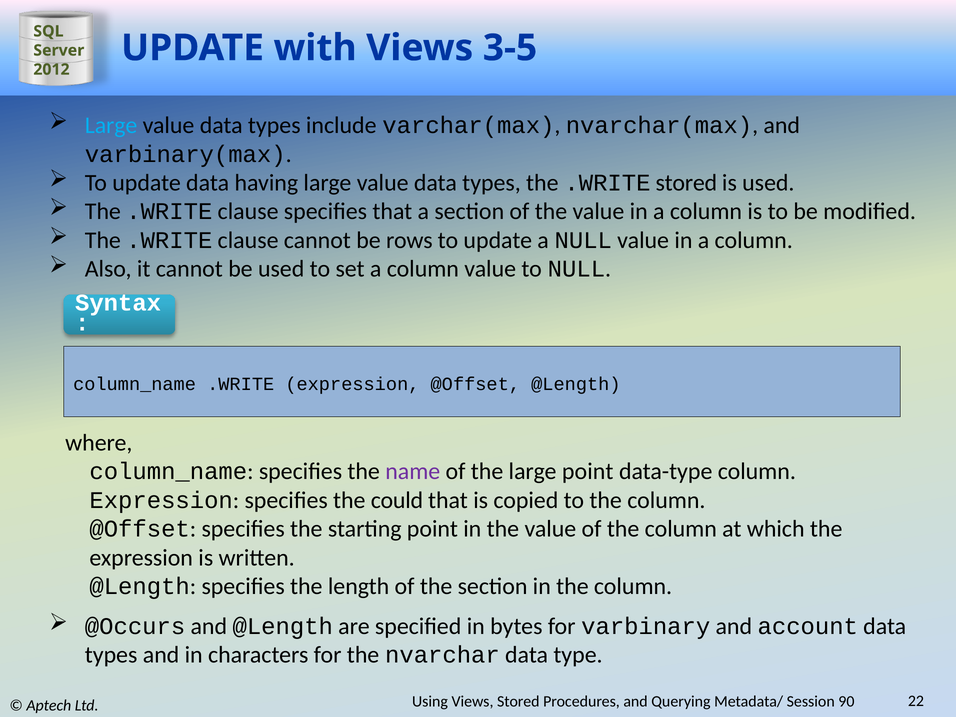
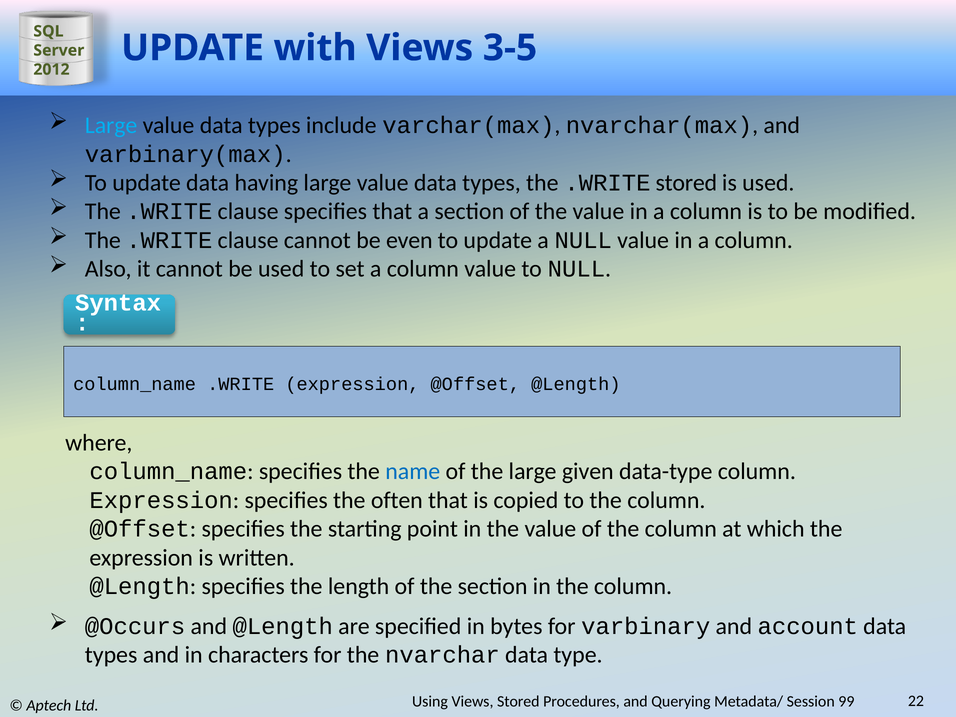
rows: rows -> even (409, 240)
name colour: purple -> blue (413, 472)
large point: point -> given (588, 472)
could: could -> often (397, 500)
90: 90 -> 99 (846, 701)
